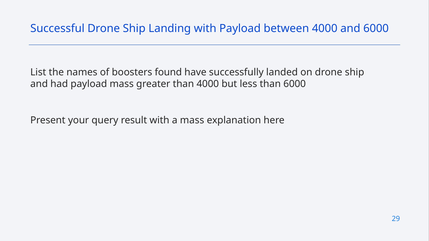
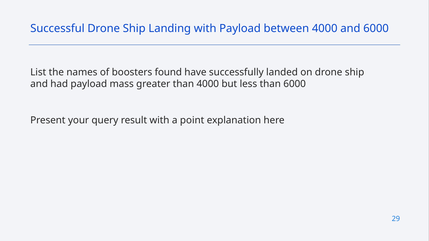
a mass: mass -> point (192, 120)
